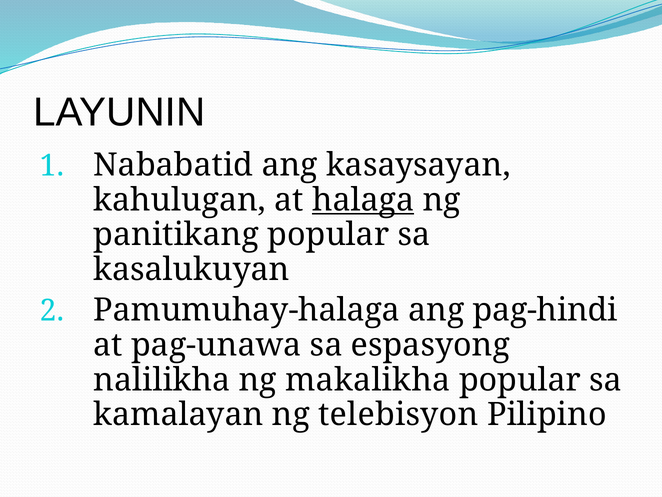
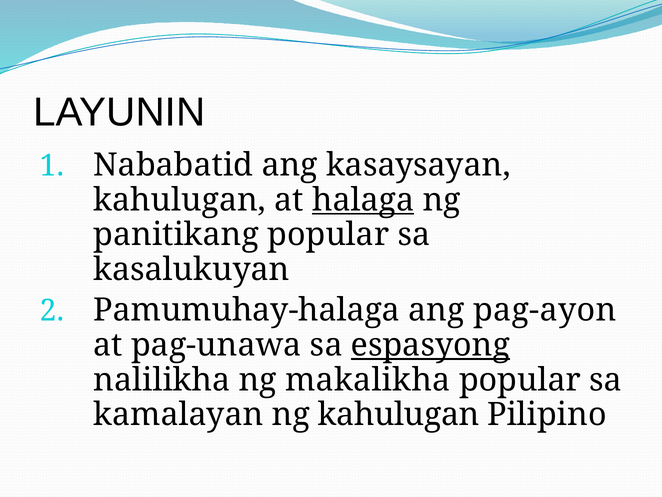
pag-hindi: pag-hindi -> pag-ayon (545, 310)
espasyong underline: none -> present (430, 345)
ng telebisyon: telebisyon -> kahulugan (399, 414)
